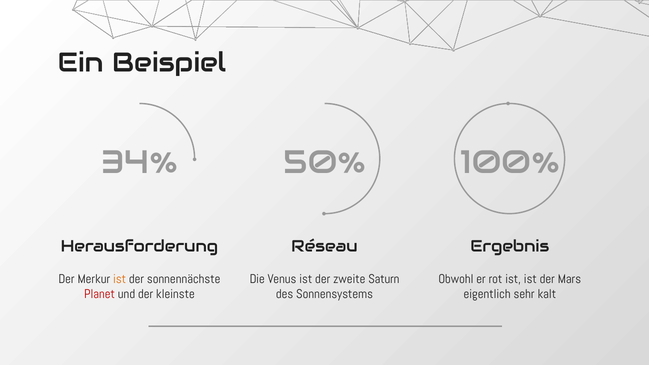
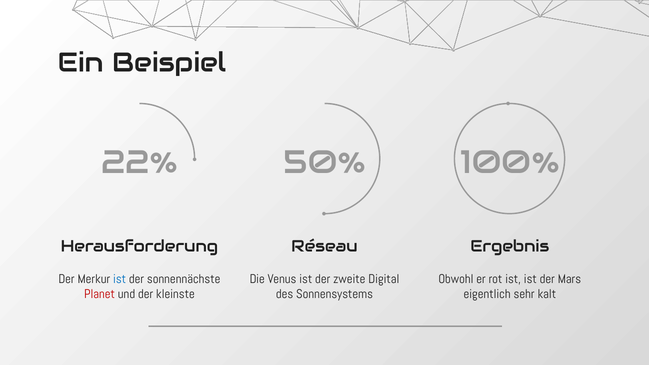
34%: 34% -> 22% (139, 163)
ist colour: orange -> blue (120, 279)
Saturn: Saturn -> Digital (384, 279)
